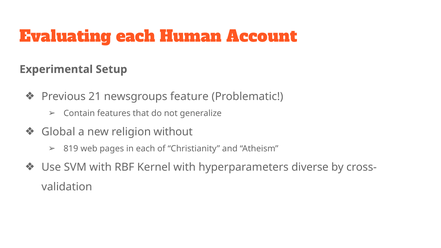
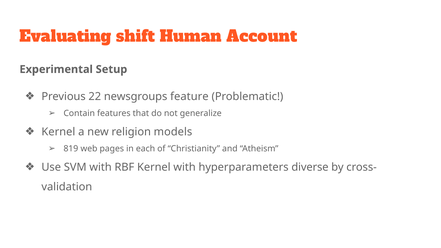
Evaluating each: each -> shift (135, 37)
21: 21 -> 22 (95, 97)
Global: Global -> Kernel (58, 132)
without: without -> models (173, 132)
